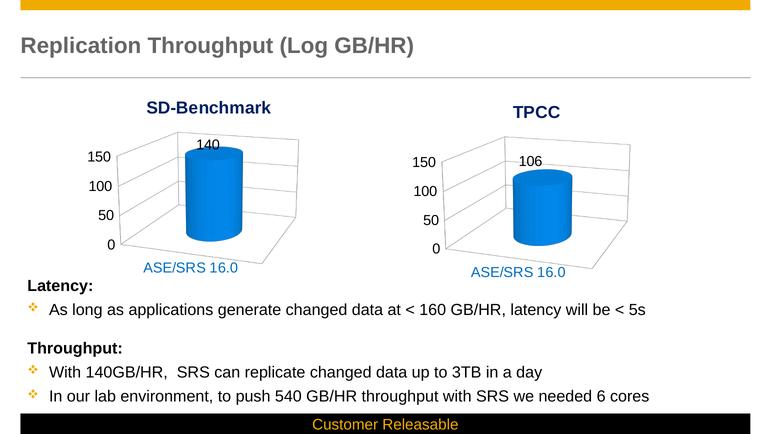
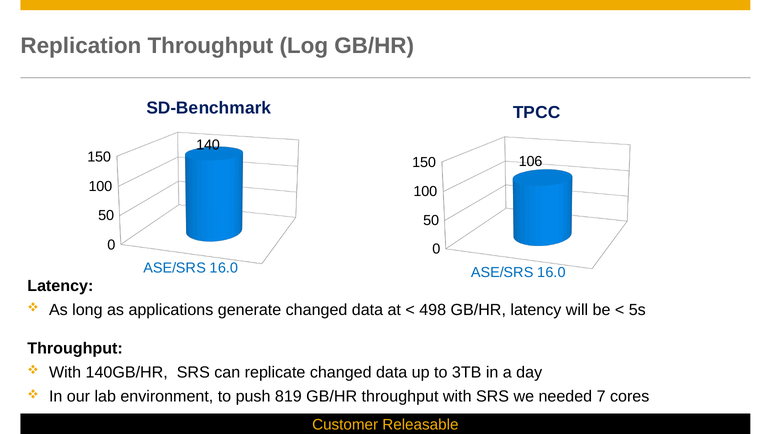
160: 160 -> 498 (433, 310)
540: 540 -> 819 (288, 396)
6: 6 -> 7 (601, 396)
